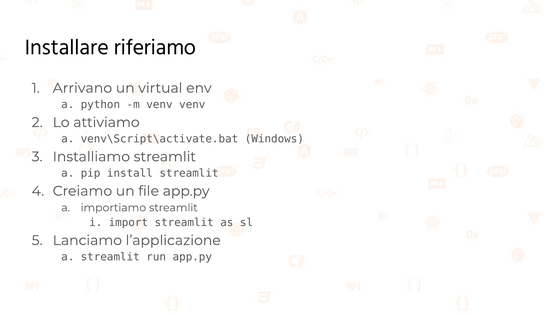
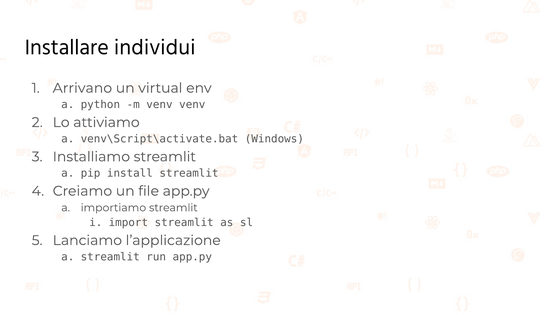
riferiamo: riferiamo -> individui (155, 47)
